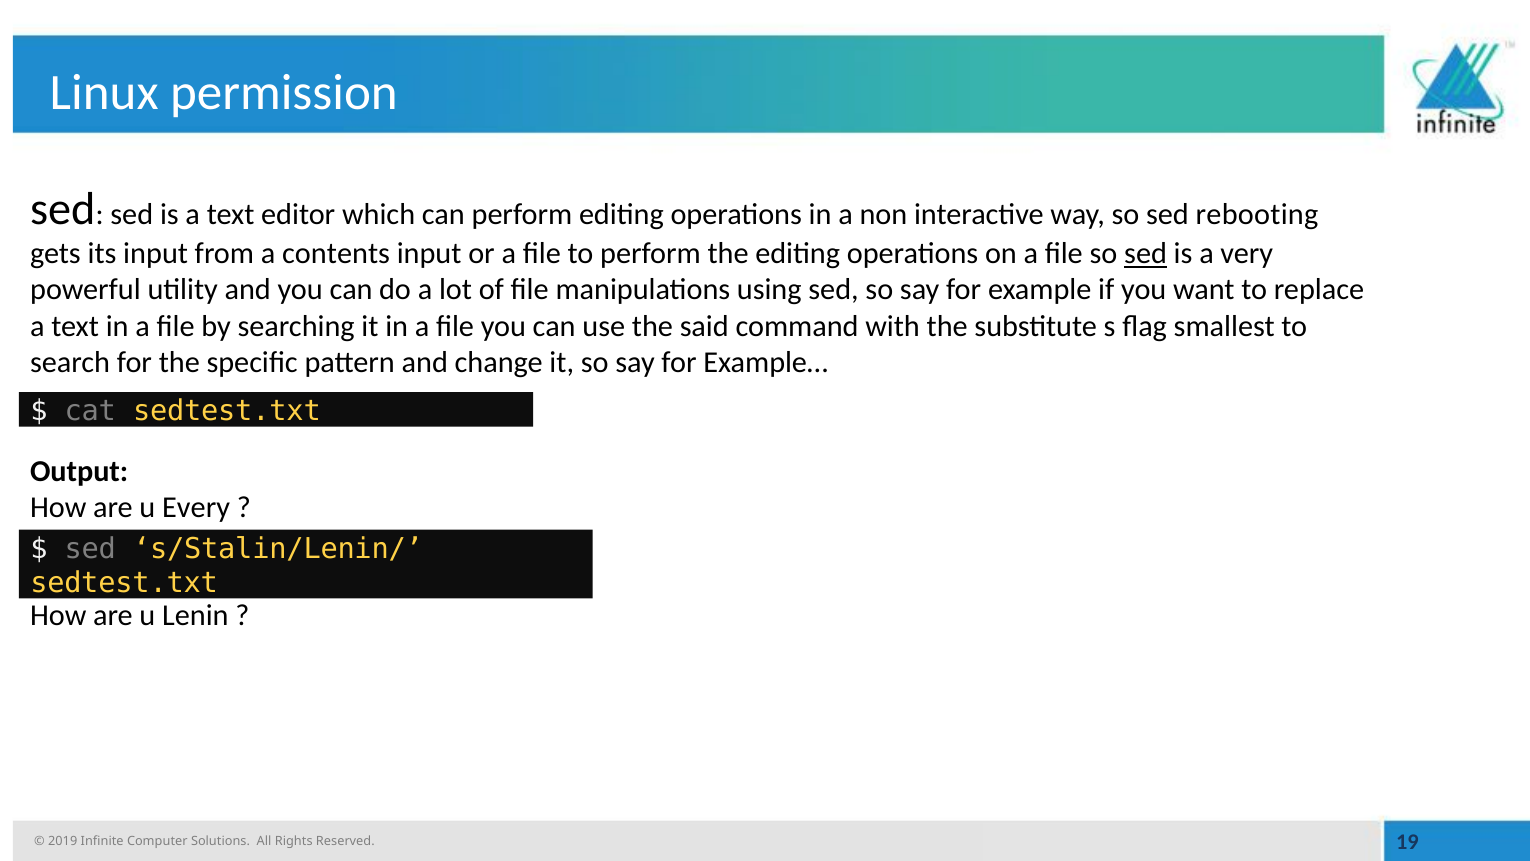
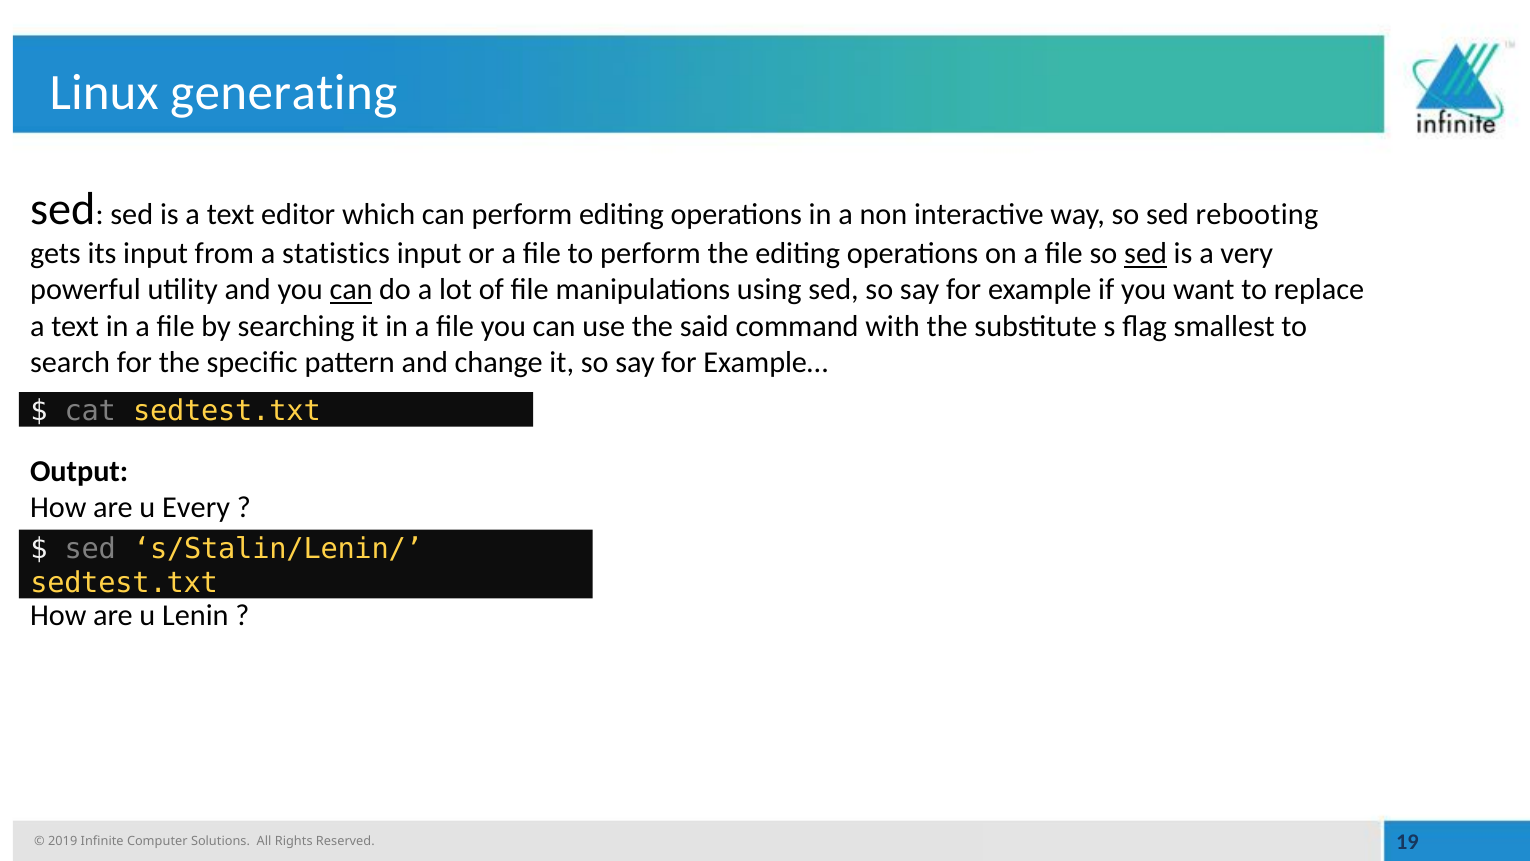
permission: permission -> generating (284, 93)
contents: contents -> statistics (336, 254)
can underline: none -> present (351, 290)
